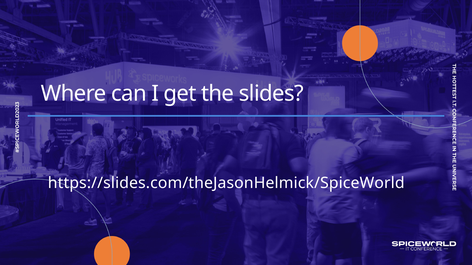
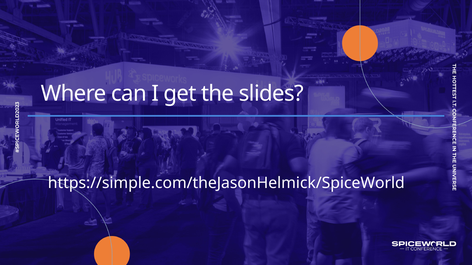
https://slides.com/theJasonHelmick/SpiceWorld: https://slides.com/theJasonHelmick/SpiceWorld -> https://simple.com/theJasonHelmick/SpiceWorld (226, 183)
